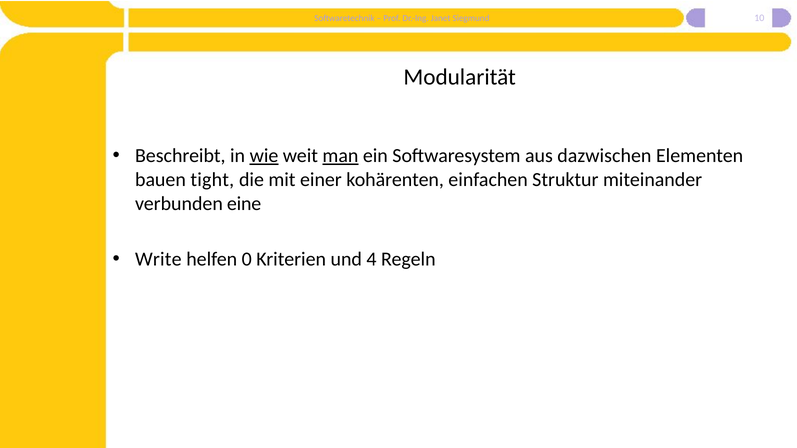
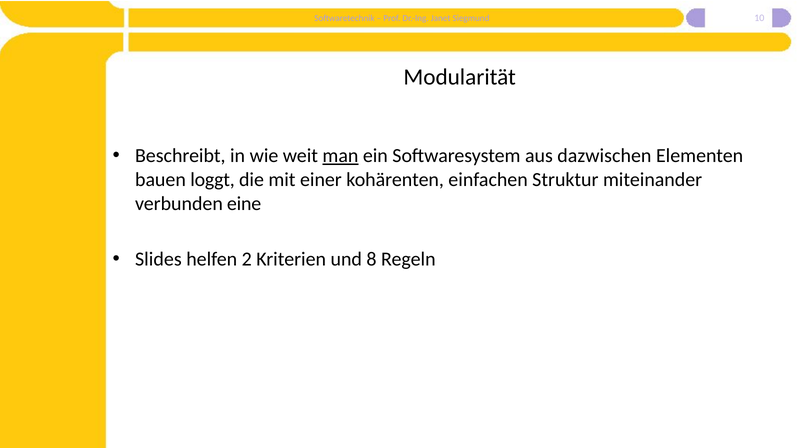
wie underline: present -> none (264, 156)
tight: tight -> loggt (213, 180)
Write: Write -> Slides (158, 259)
0: 0 -> 2 (247, 259)
4: 4 -> 8 (372, 259)
